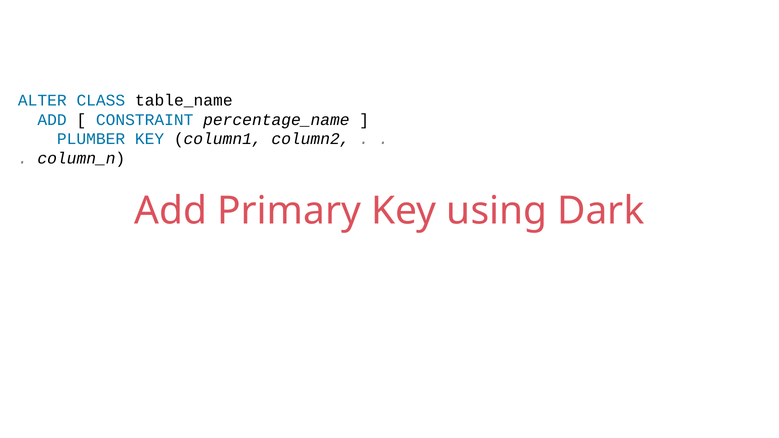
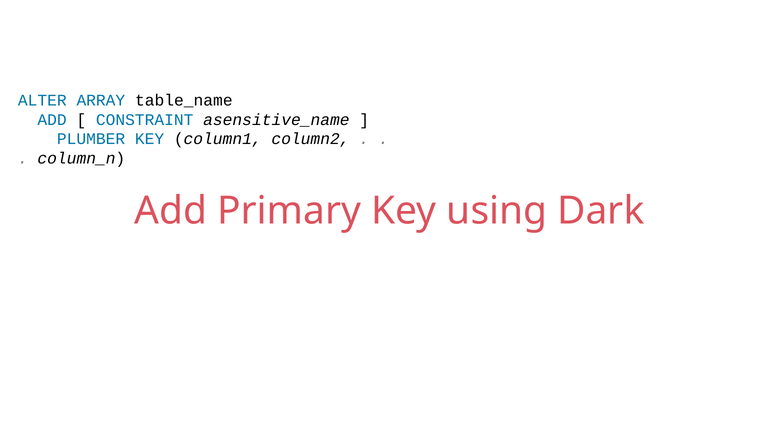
CLASS: CLASS -> ARRAY (101, 100)
percentage_name: percentage_name -> asensitive_name (276, 120)
